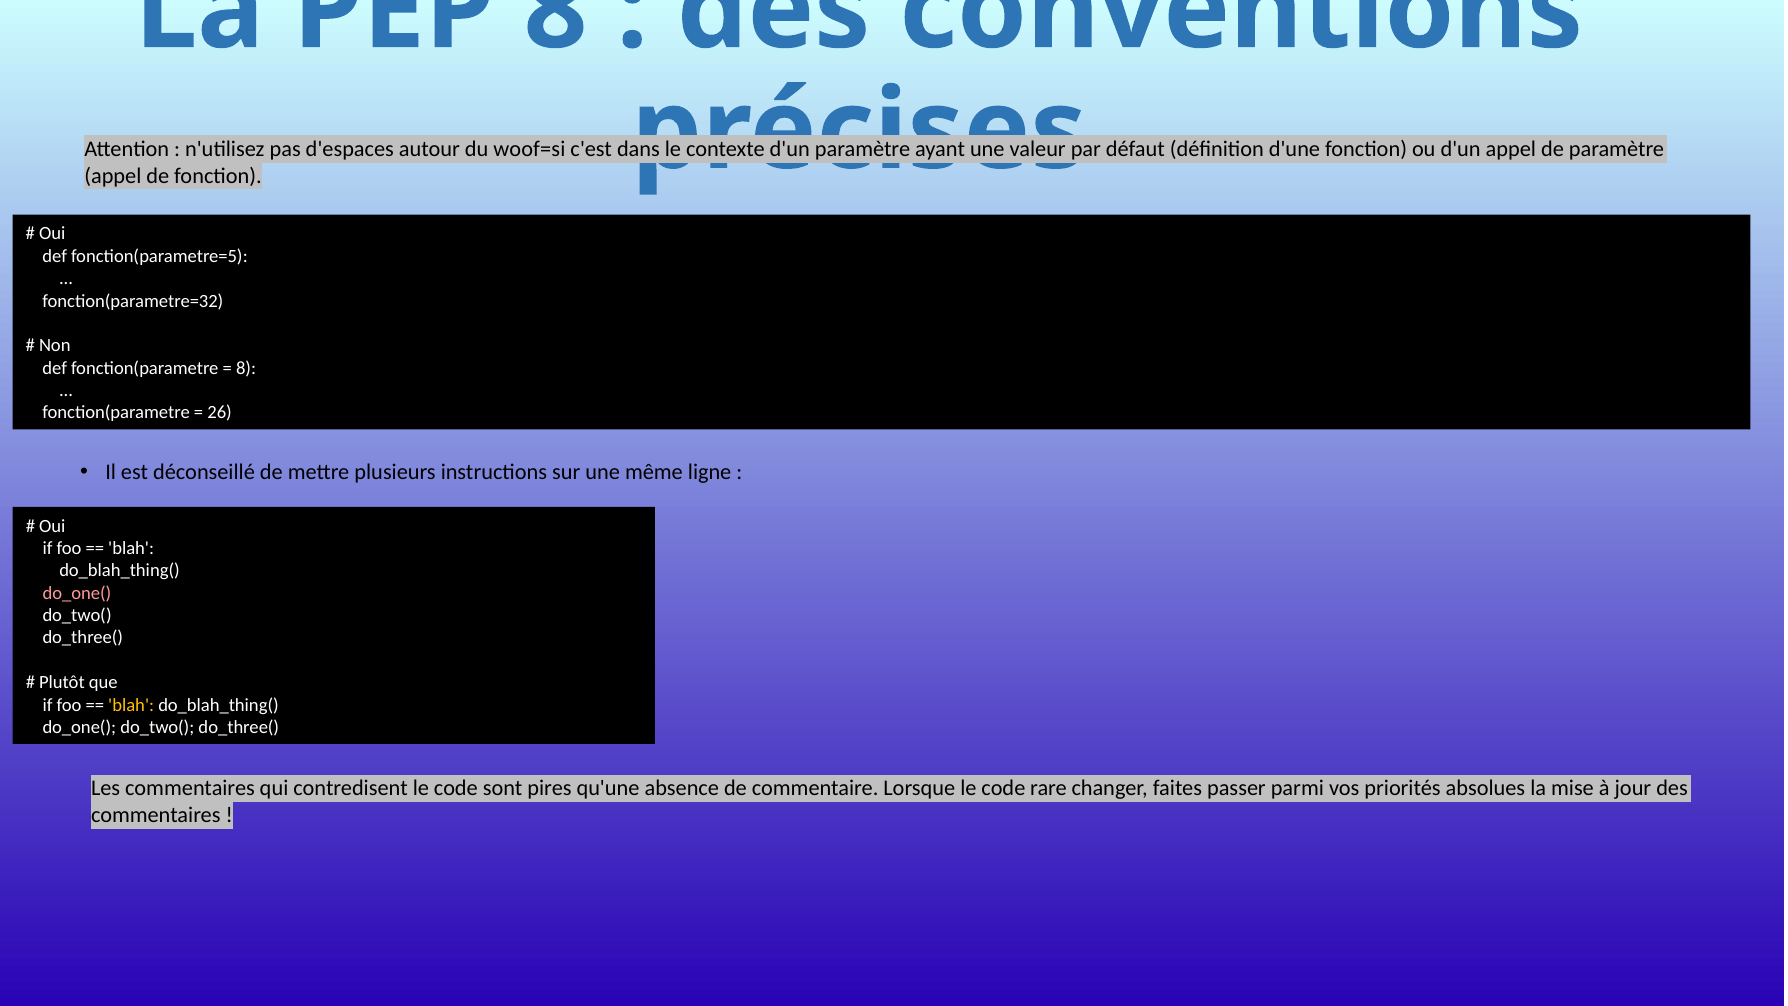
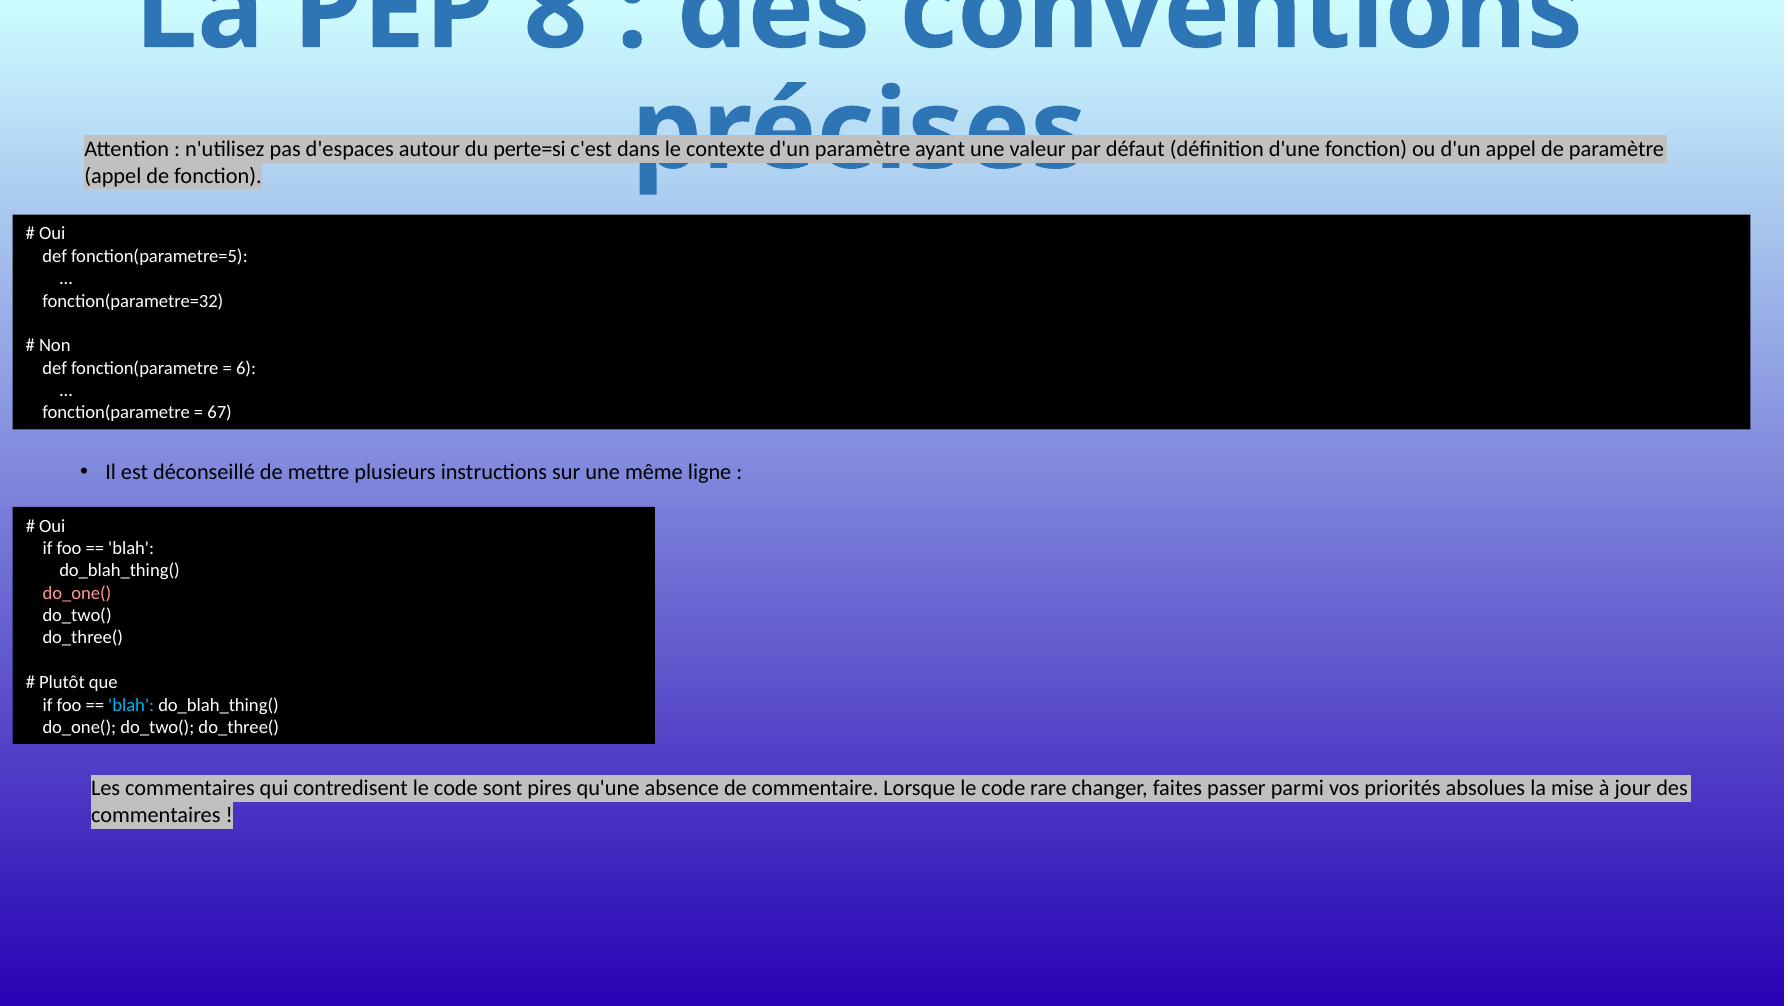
woof=si: woof=si -> perte=si (530, 149)
8: 8 -> 6 (246, 368)
26: 26 -> 67 (220, 413)
blah colour: yellow -> light blue (131, 705)
